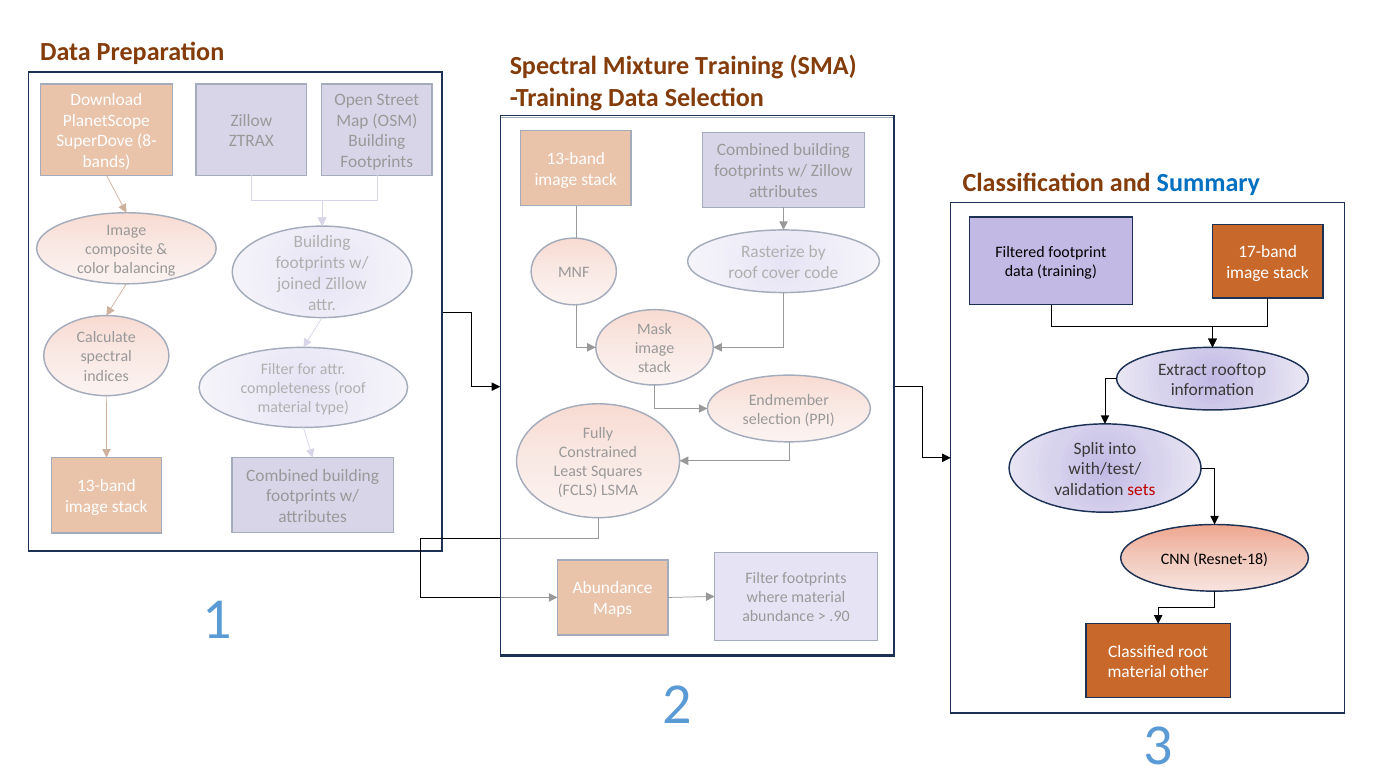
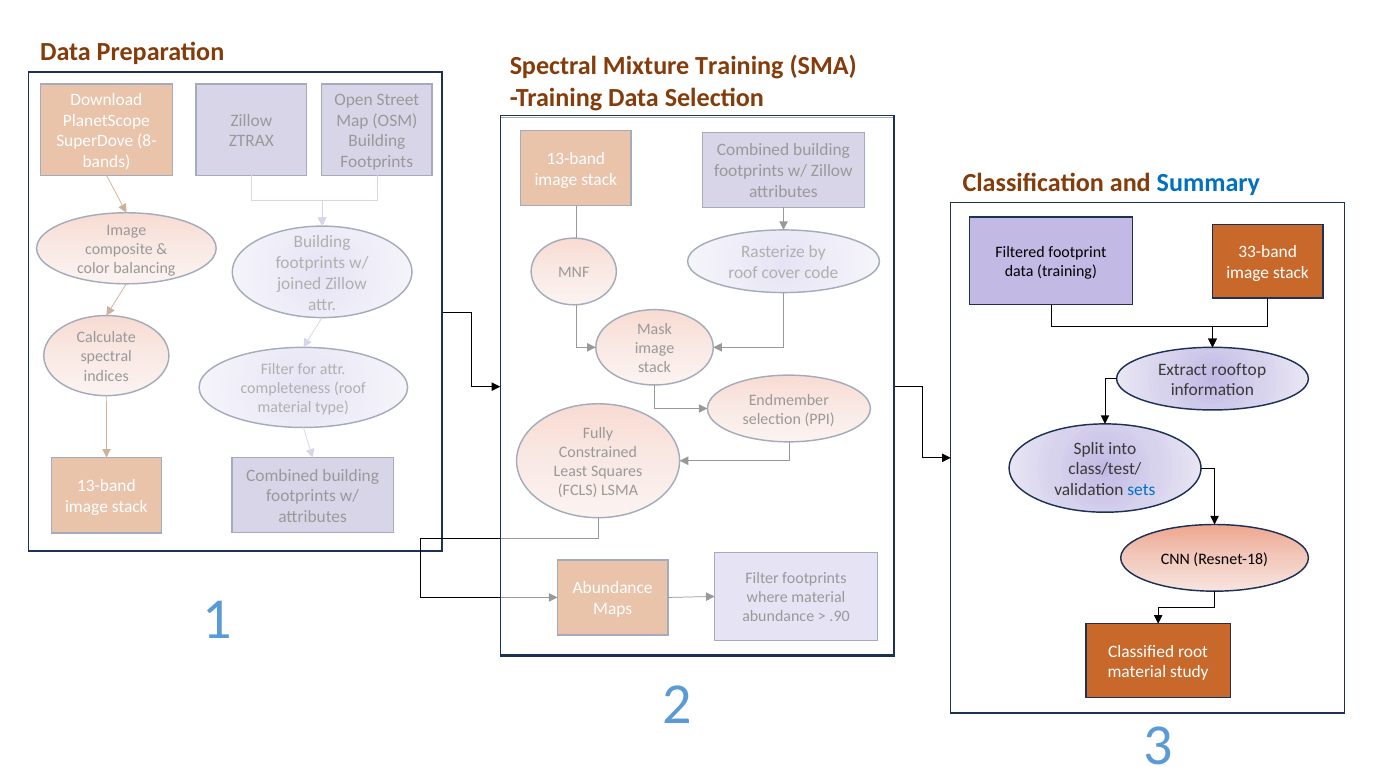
17-band: 17-band -> 33-band (1268, 252)
with/test/: with/test/ -> class/test/ (1105, 470)
sets colour: red -> blue (1141, 490)
other: other -> study (1189, 673)
